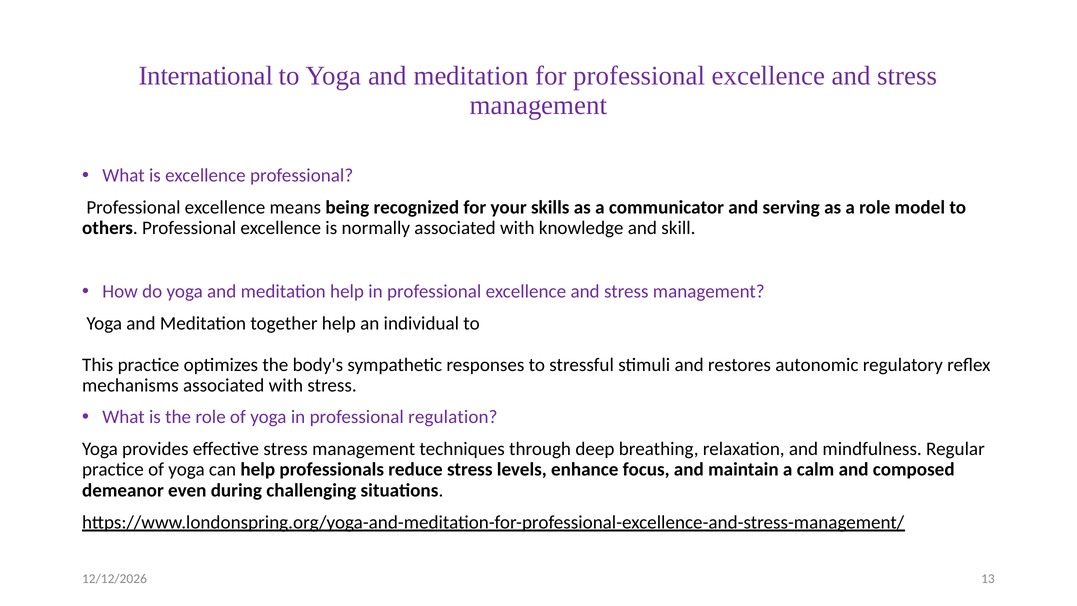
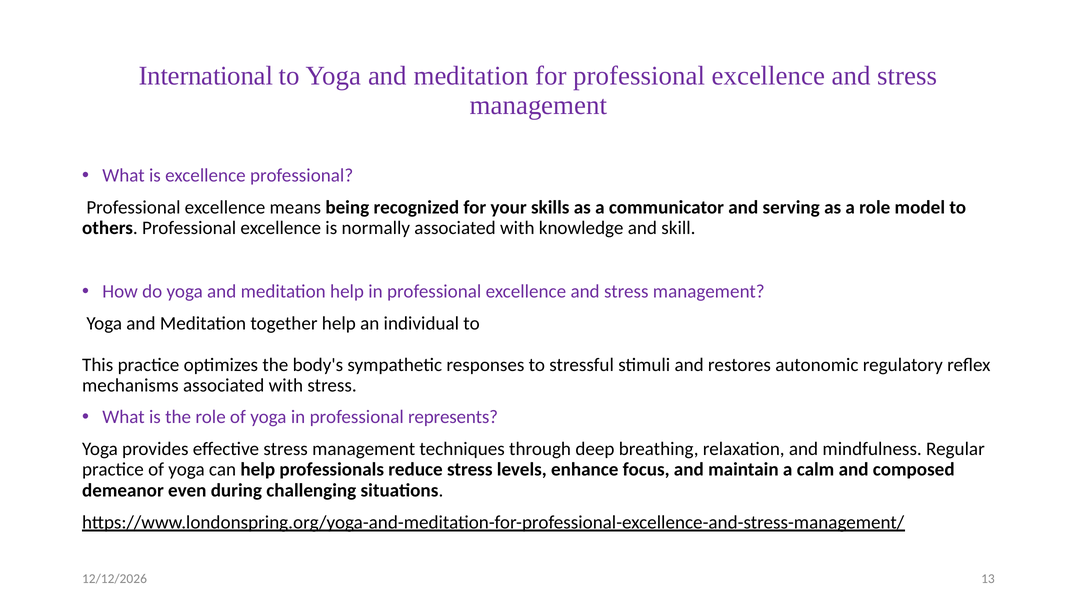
regulation: regulation -> represents (453, 417)
